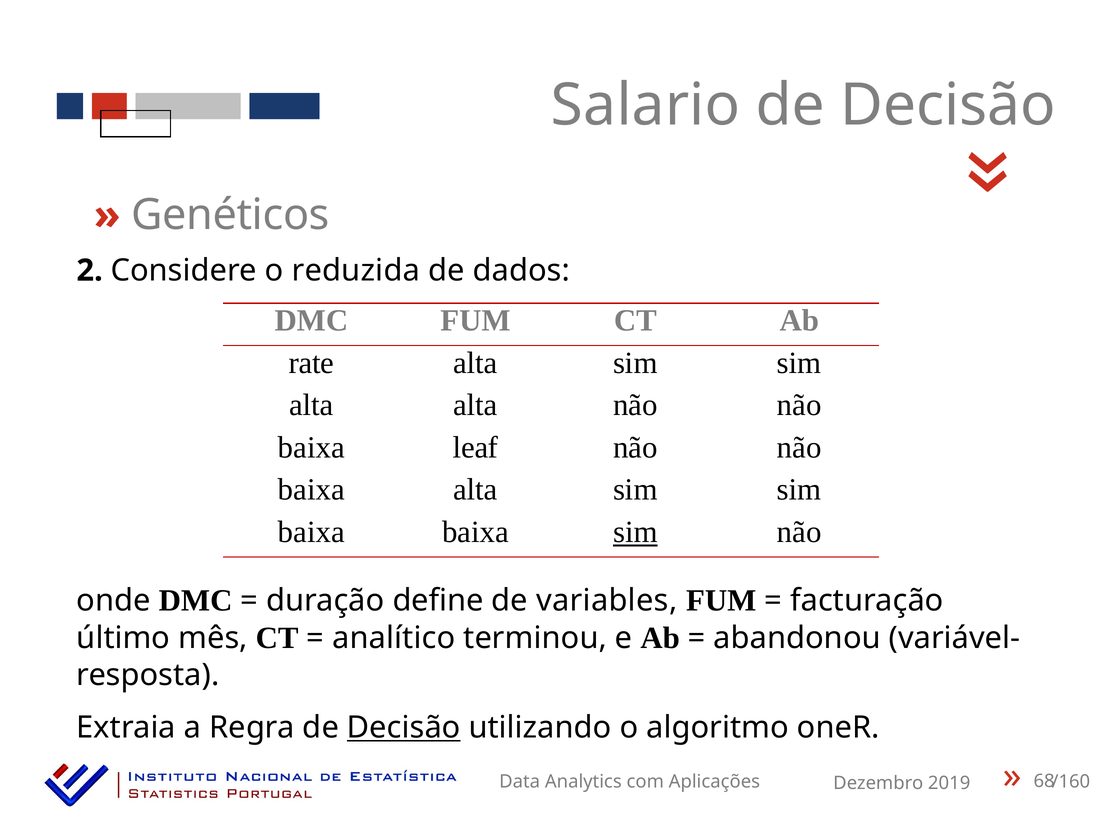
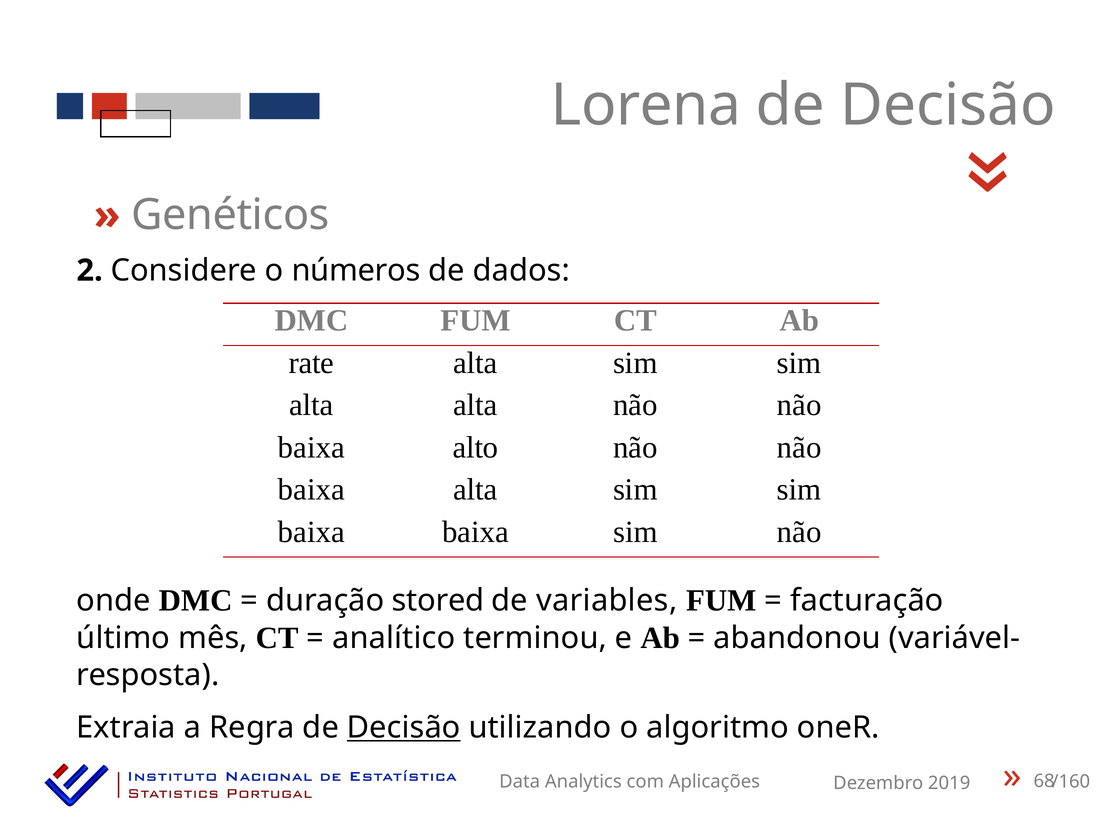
Salario: Salario -> Lorena (646, 105)
reduzida: reduzida -> números (356, 270)
leaf: leaf -> alto (476, 447)
sim underline: present -> none (635, 532)
define: define -> stored (438, 600)
